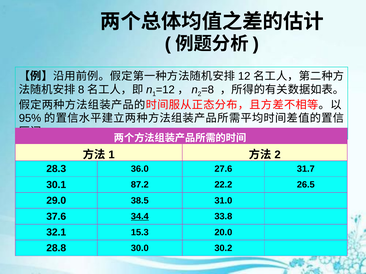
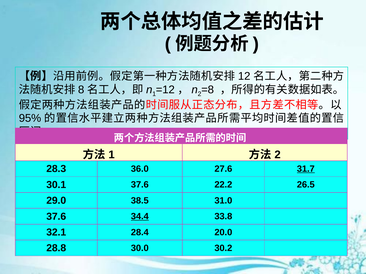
31.7 underline: none -> present (306, 169)
30.1 87.2: 87.2 -> 37.6 (140, 185)
15.3: 15.3 -> 28.4 (140, 233)
